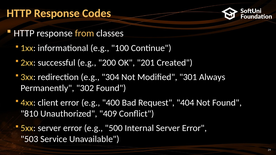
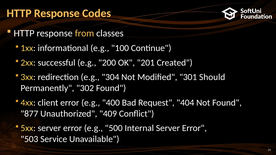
Always: Always -> Should (212, 77)
810: 810 -> 877 (29, 114)
